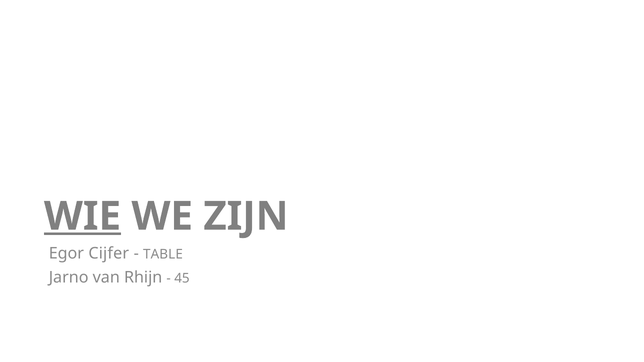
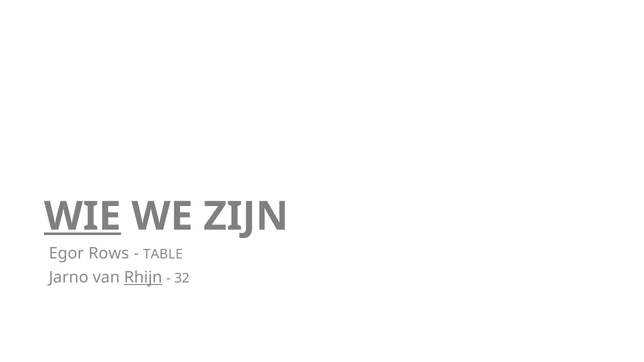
Cijfer: Cijfer -> Rows (109, 253)
Rhijn underline: none -> present (143, 278)
45: 45 -> 32 (182, 278)
